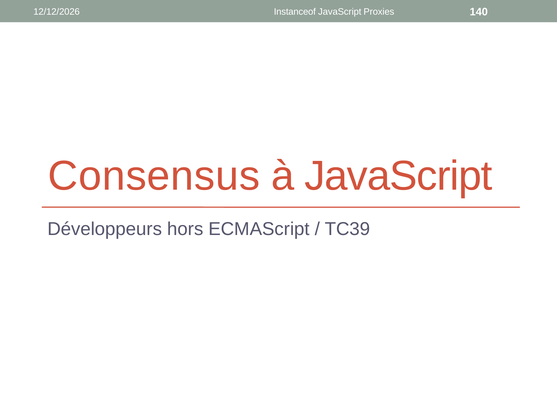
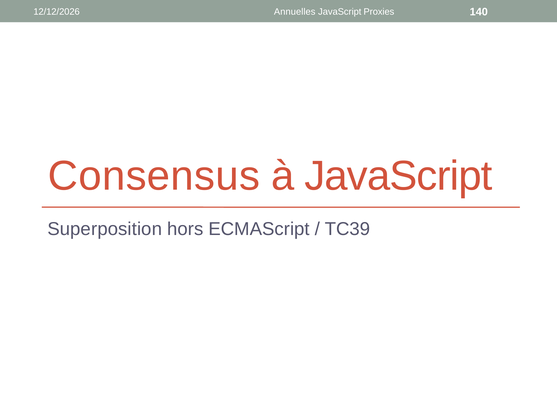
Instanceof: Instanceof -> Annuelles (295, 12)
Développeurs: Développeurs -> Superposition (105, 229)
